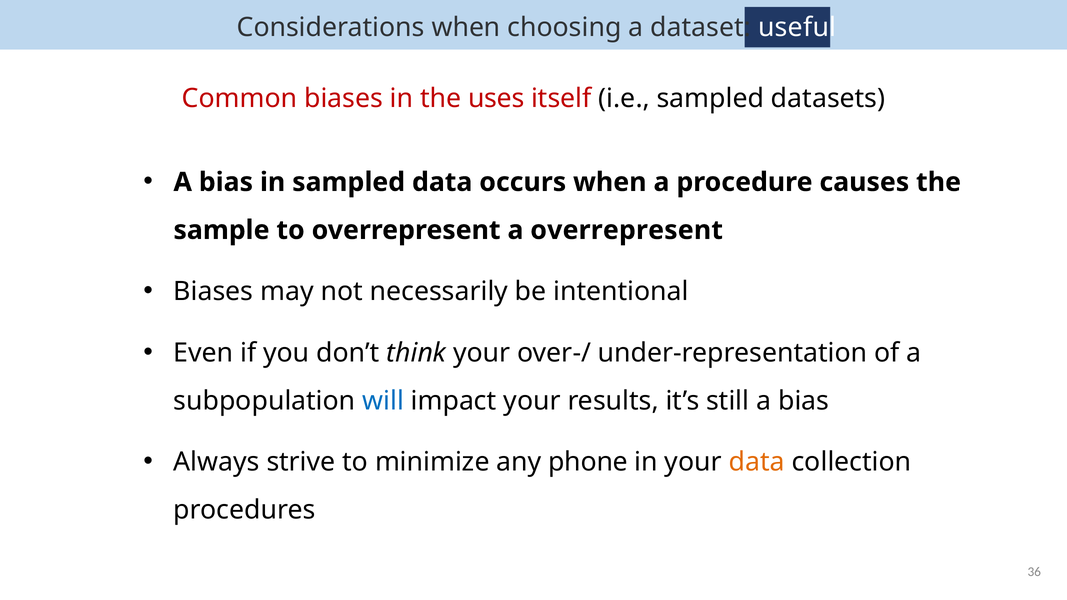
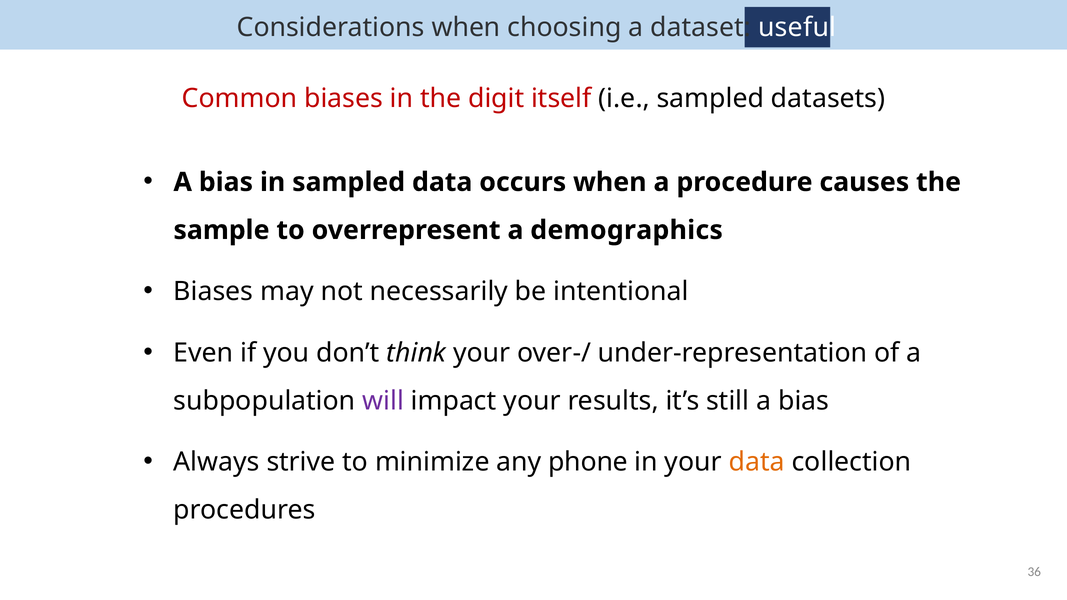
uses: uses -> digit (496, 99)
a overrepresent: overrepresent -> demographics (627, 230)
will colour: blue -> purple (383, 401)
